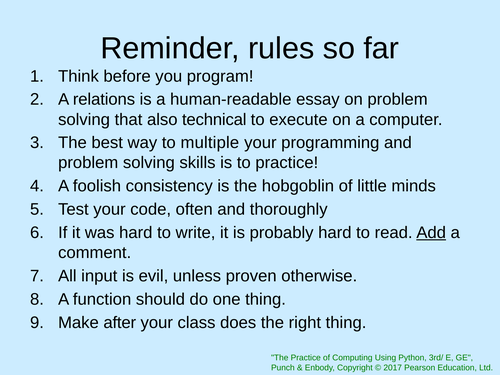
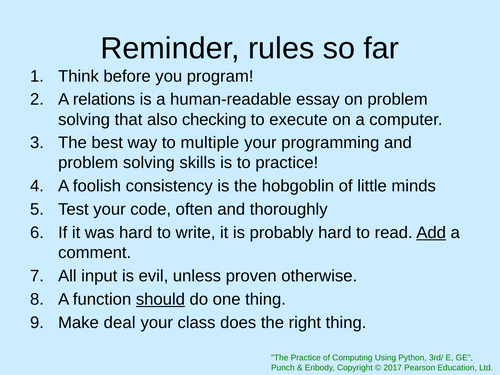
technical: technical -> checking (214, 119)
should underline: none -> present (160, 299)
after: after -> deal (120, 323)
